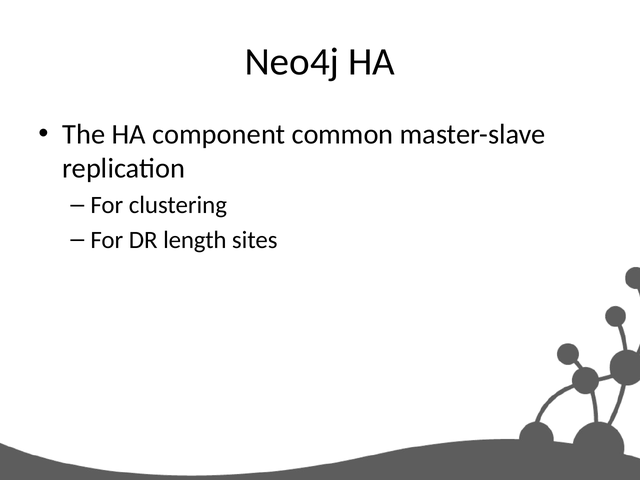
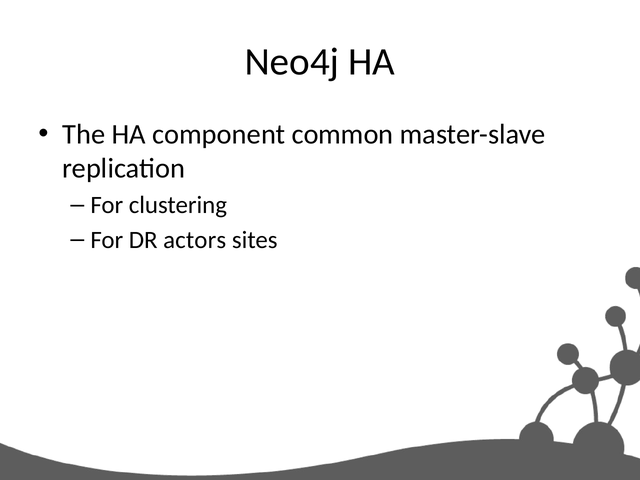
length: length -> actors (195, 240)
